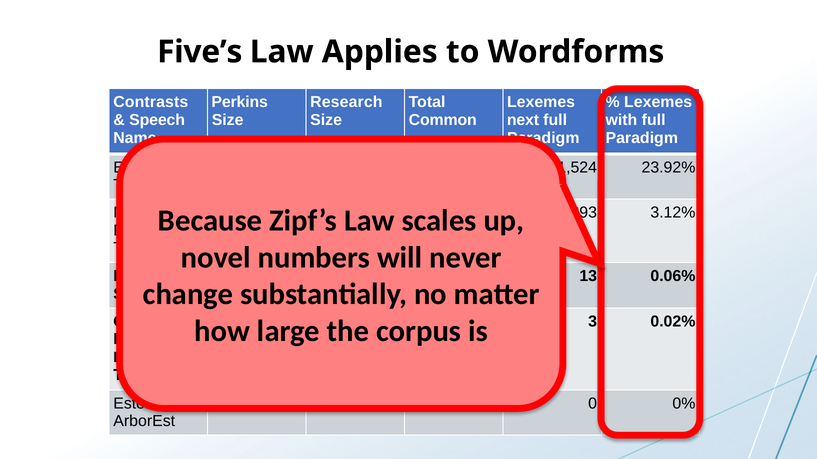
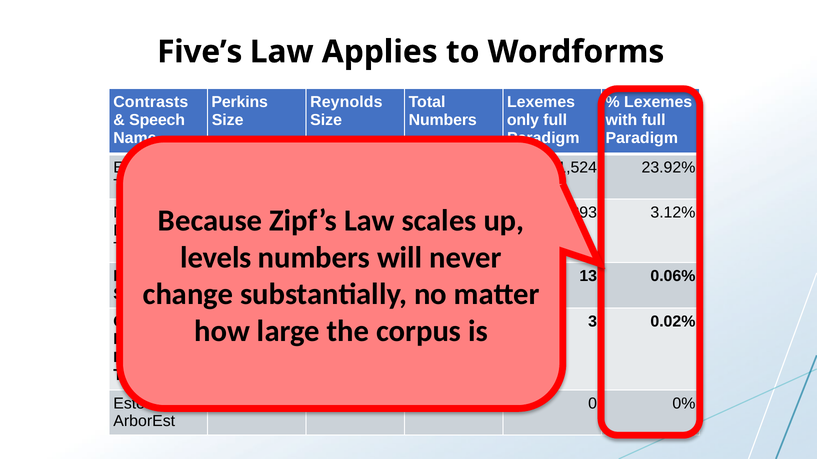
Research: Research -> Reynolds (346, 102)
Common: Common -> Numbers (443, 120)
next: next -> only (523, 120)
novel: novel -> levels (216, 258)
